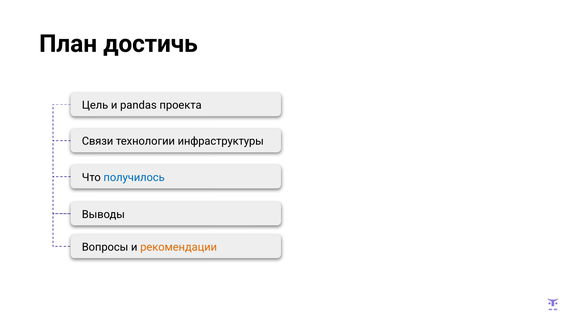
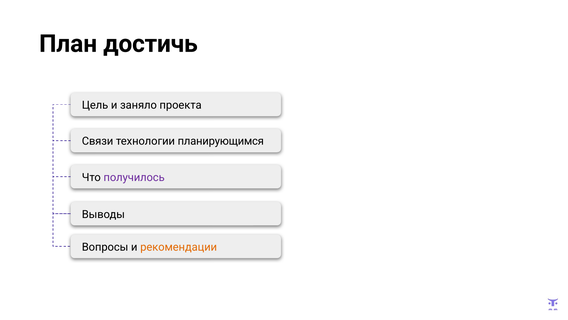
pandas: pandas -> заняло (138, 105)
инфраструктуры: инфраструктуры -> планирующимся (221, 141)
получилось colour: blue -> purple (134, 177)
